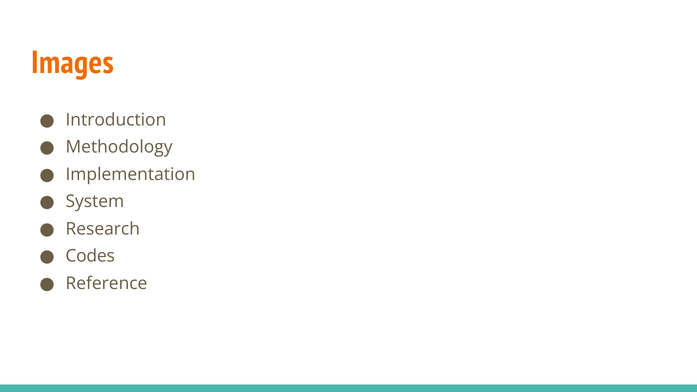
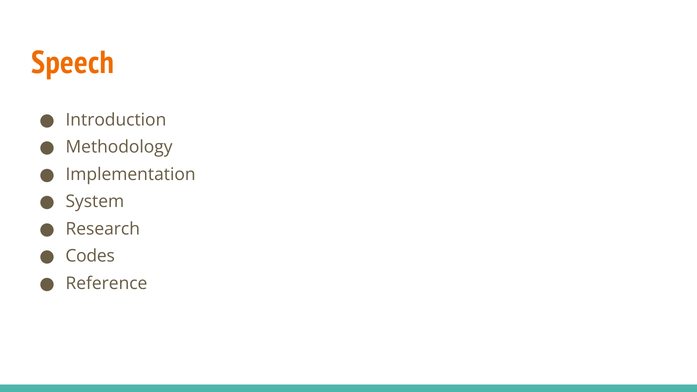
Images: Images -> Speech (73, 63)
